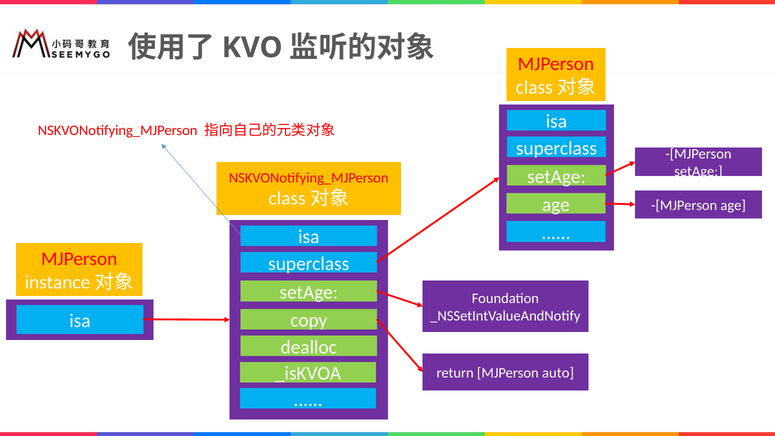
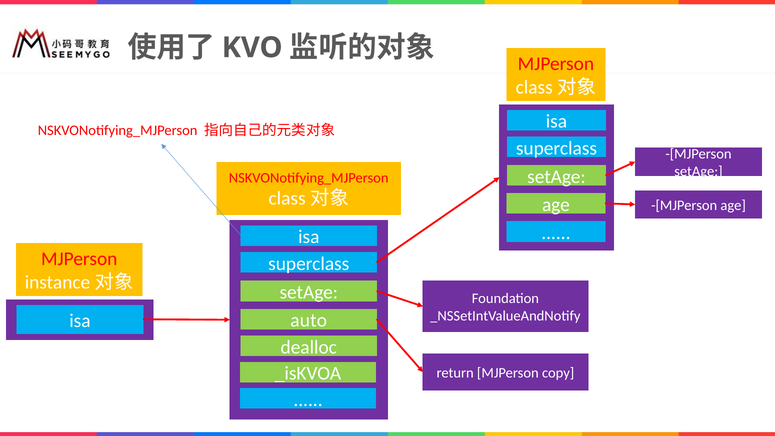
copy: copy -> auto (309, 320)
auto: auto -> copy (558, 373)
